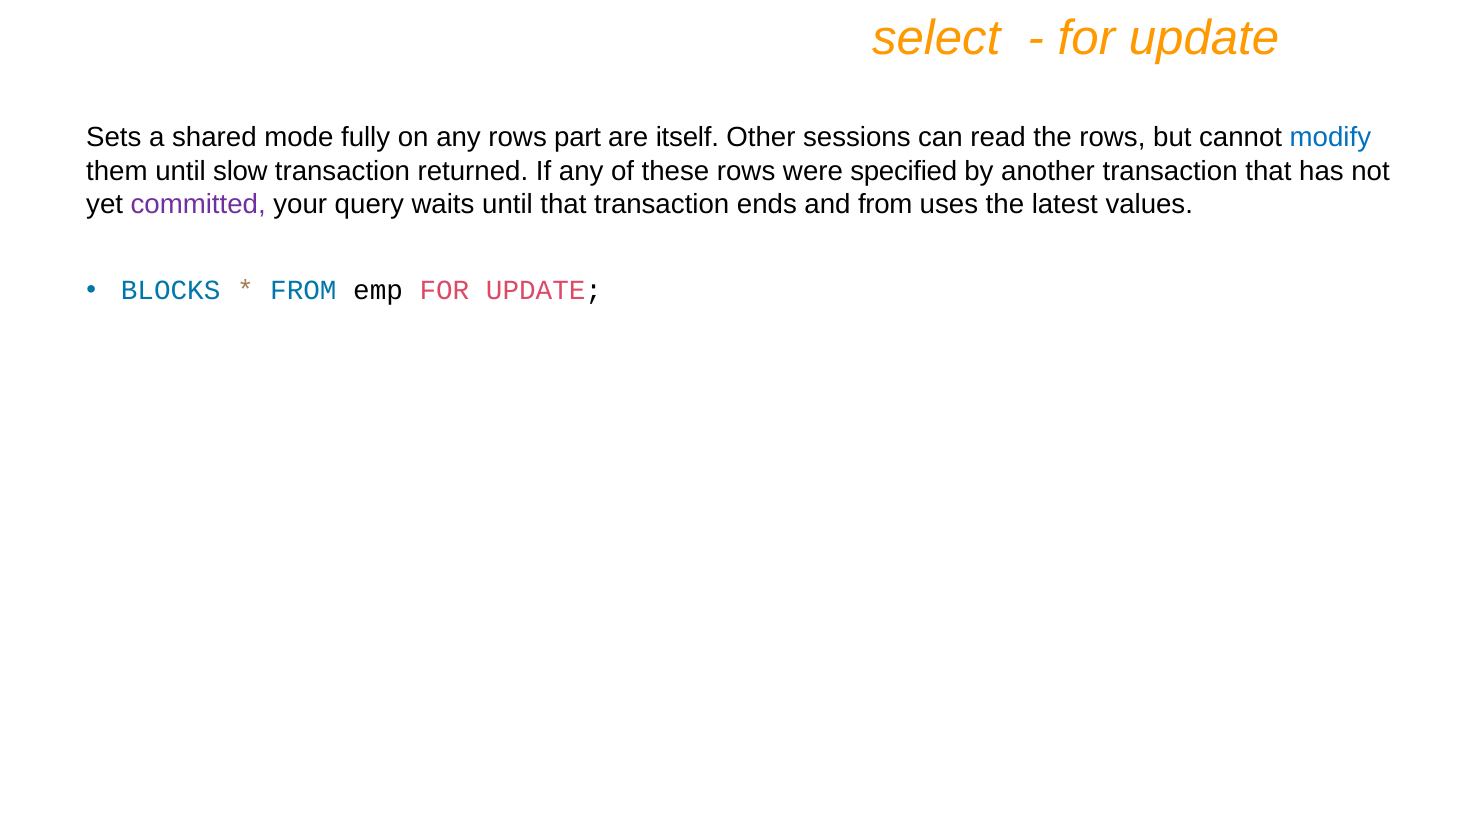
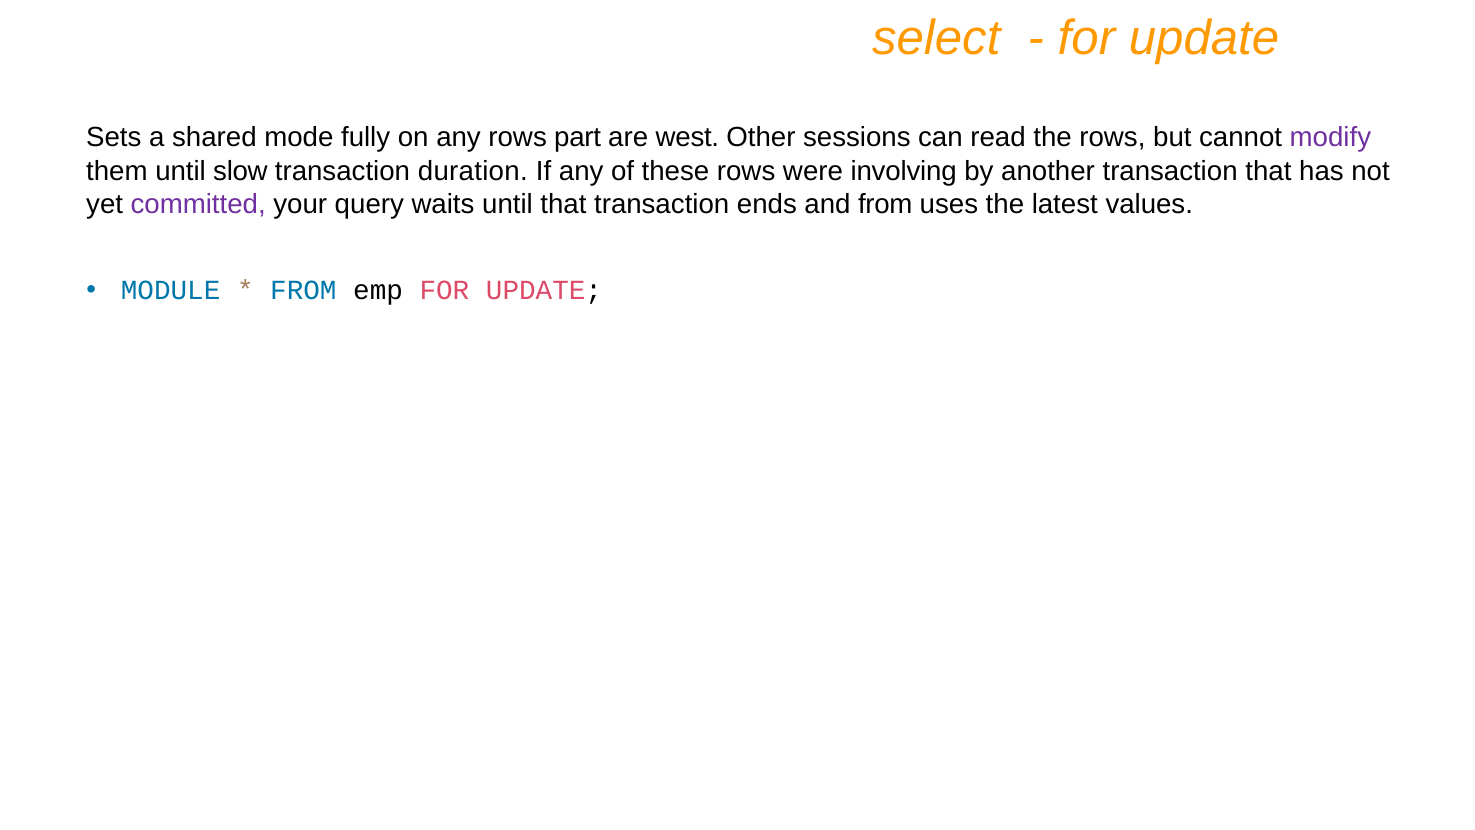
itself: itself -> west (687, 138)
modify colour: blue -> purple (1330, 138)
returned: returned -> duration (473, 171)
specified: specified -> involving (904, 171)
BLOCKS: BLOCKS -> MODULE (171, 291)
